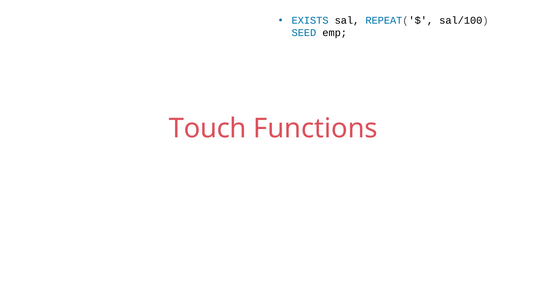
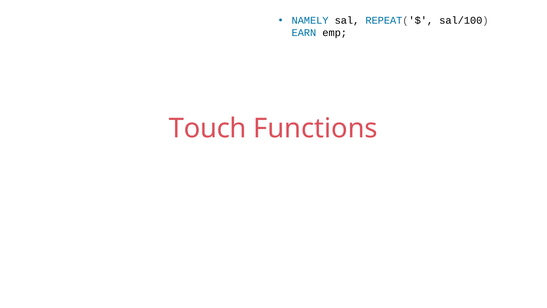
EXISTS: EXISTS -> NAMELY (310, 21)
SEED: SEED -> EARN (304, 33)
